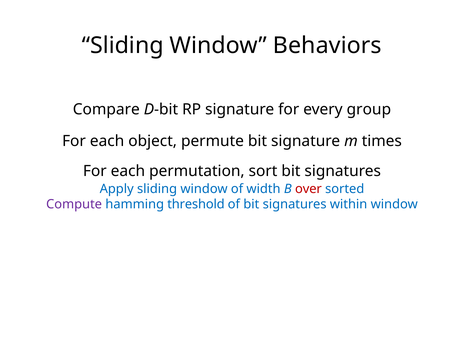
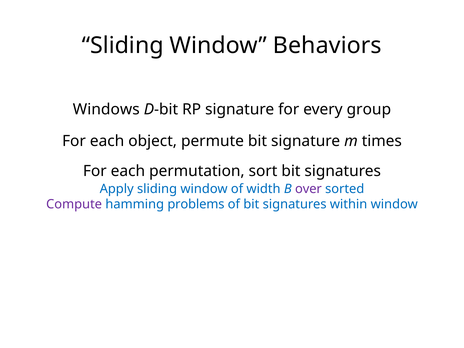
Compare: Compare -> Windows (106, 109)
over colour: red -> purple (308, 189)
threshold: threshold -> problems (196, 204)
